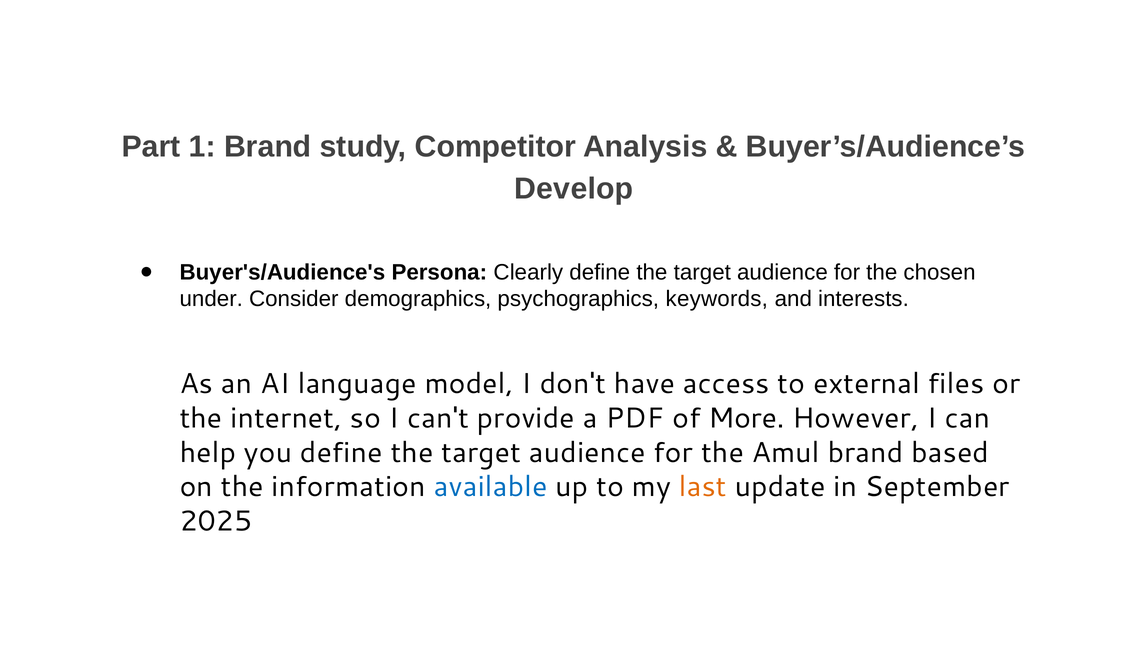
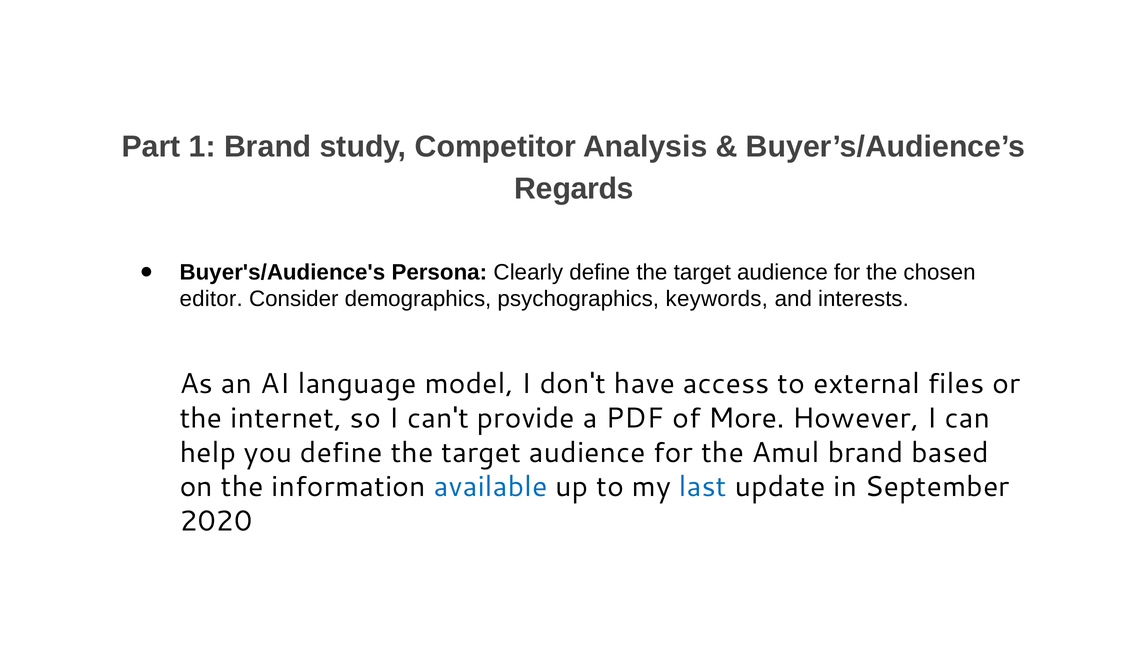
Develop: Develop -> Regards (574, 189)
under: under -> editor (211, 299)
last colour: orange -> blue (703, 487)
2025: 2025 -> 2020 (216, 521)
